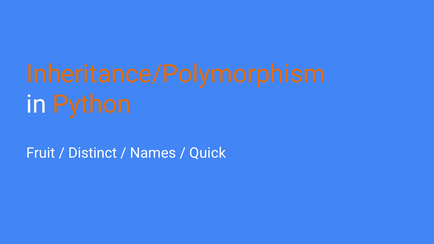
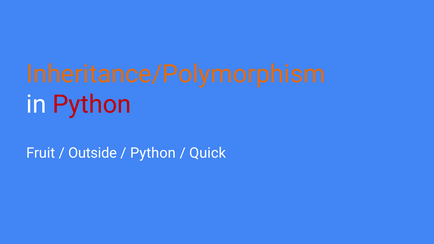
Python colour: orange -> red (92, 104)
Distinct: Distinct -> Outside (93, 153)
Names: Names -> Python (153, 153)
